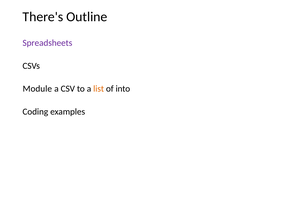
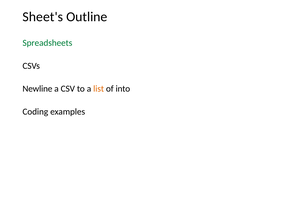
There's: There's -> Sheet's (43, 17)
Spreadsheets colour: purple -> green (47, 43)
Module: Module -> Newline (37, 89)
